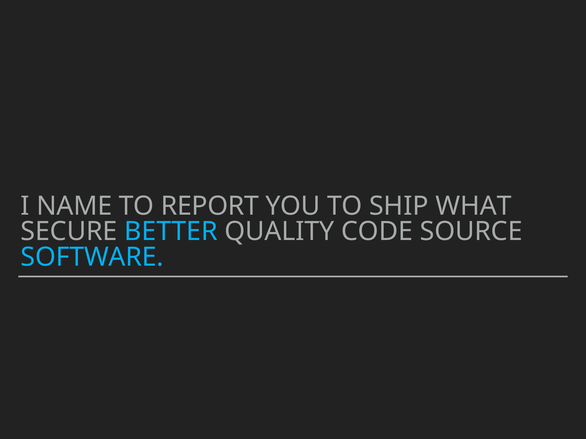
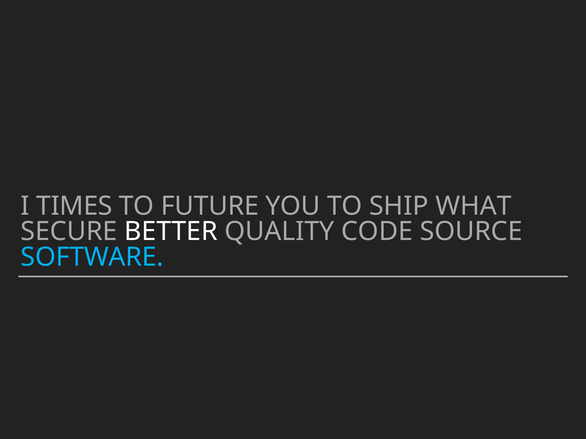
NAME: NAME -> TIMES (74, 206)
REPORT: REPORT -> FUTURE (210, 206)
BETTER colour: light blue -> white (171, 232)
